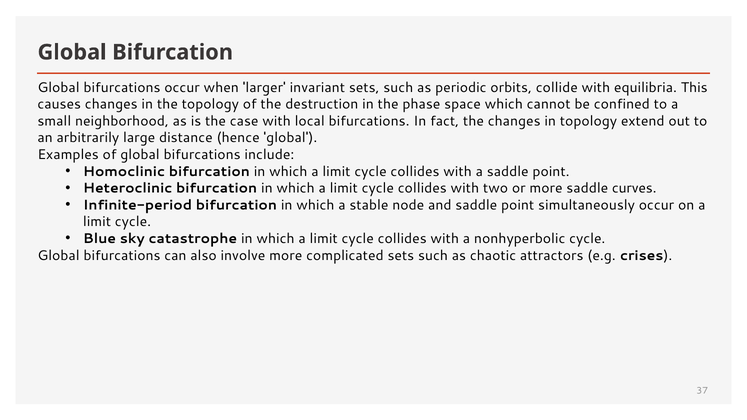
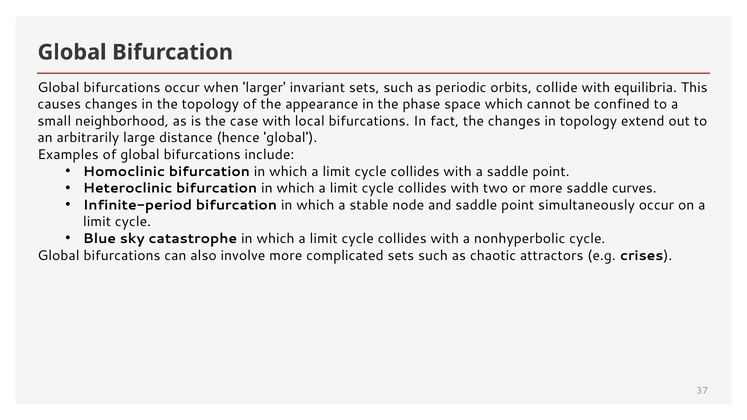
destruction: destruction -> appearance (322, 104)
